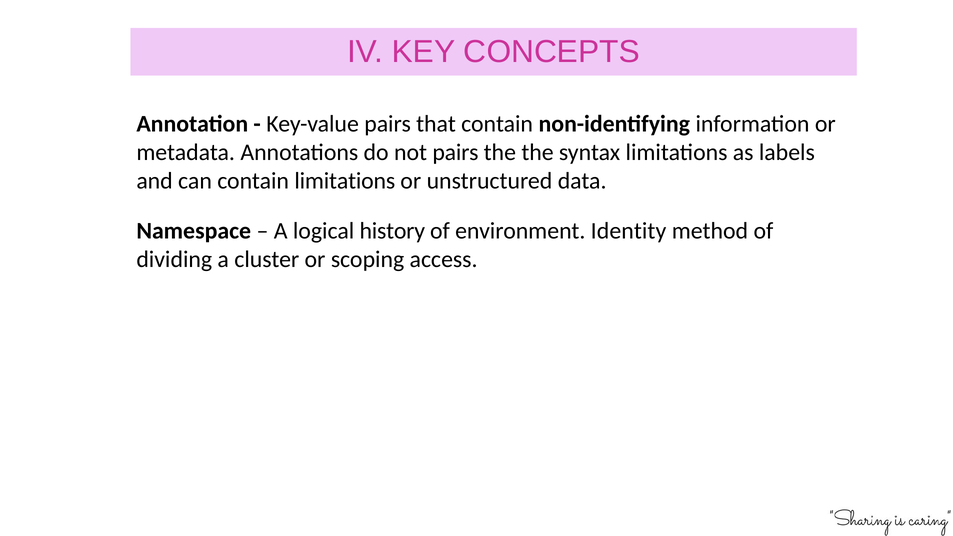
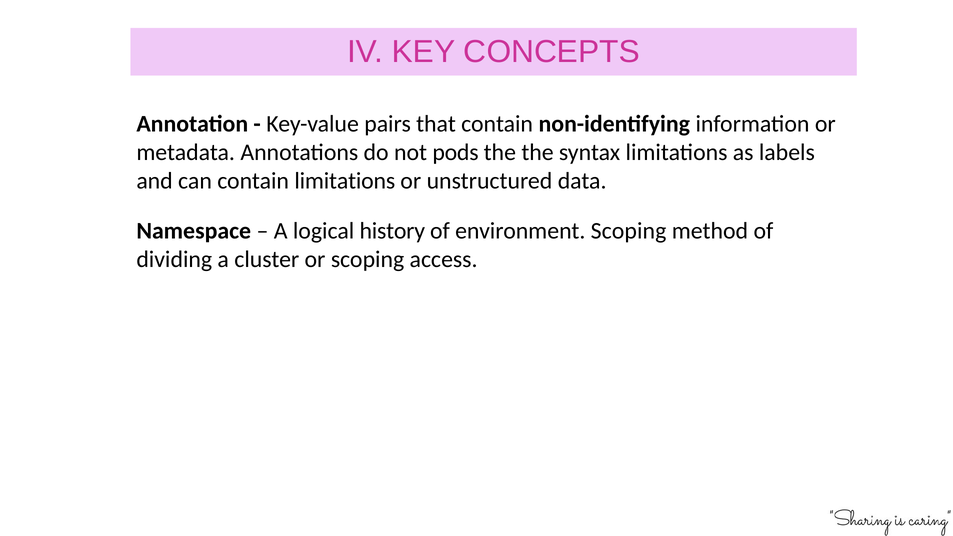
not pairs: pairs -> pods (455, 152)
environment Identity: Identity -> Scoping (629, 231)
